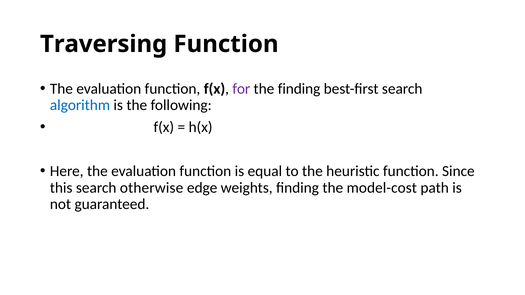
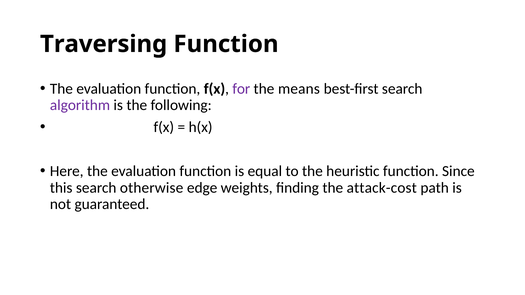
the finding: finding -> means (299, 89)
algorithm colour: blue -> purple (80, 105)
model-cost: model-cost -> attack-cost (382, 188)
